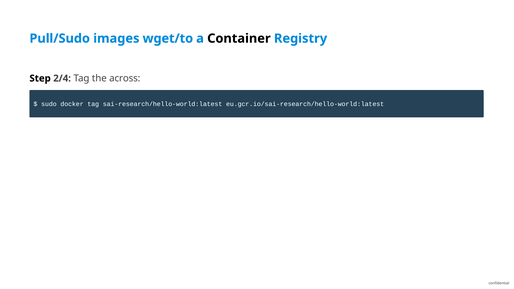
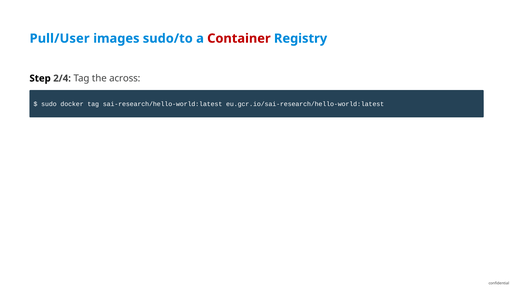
Pull/Sudo: Pull/Sudo -> Pull/User (60, 38)
wget/to: wget/to -> sudo/to (168, 38)
Container colour: black -> red (239, 38)
